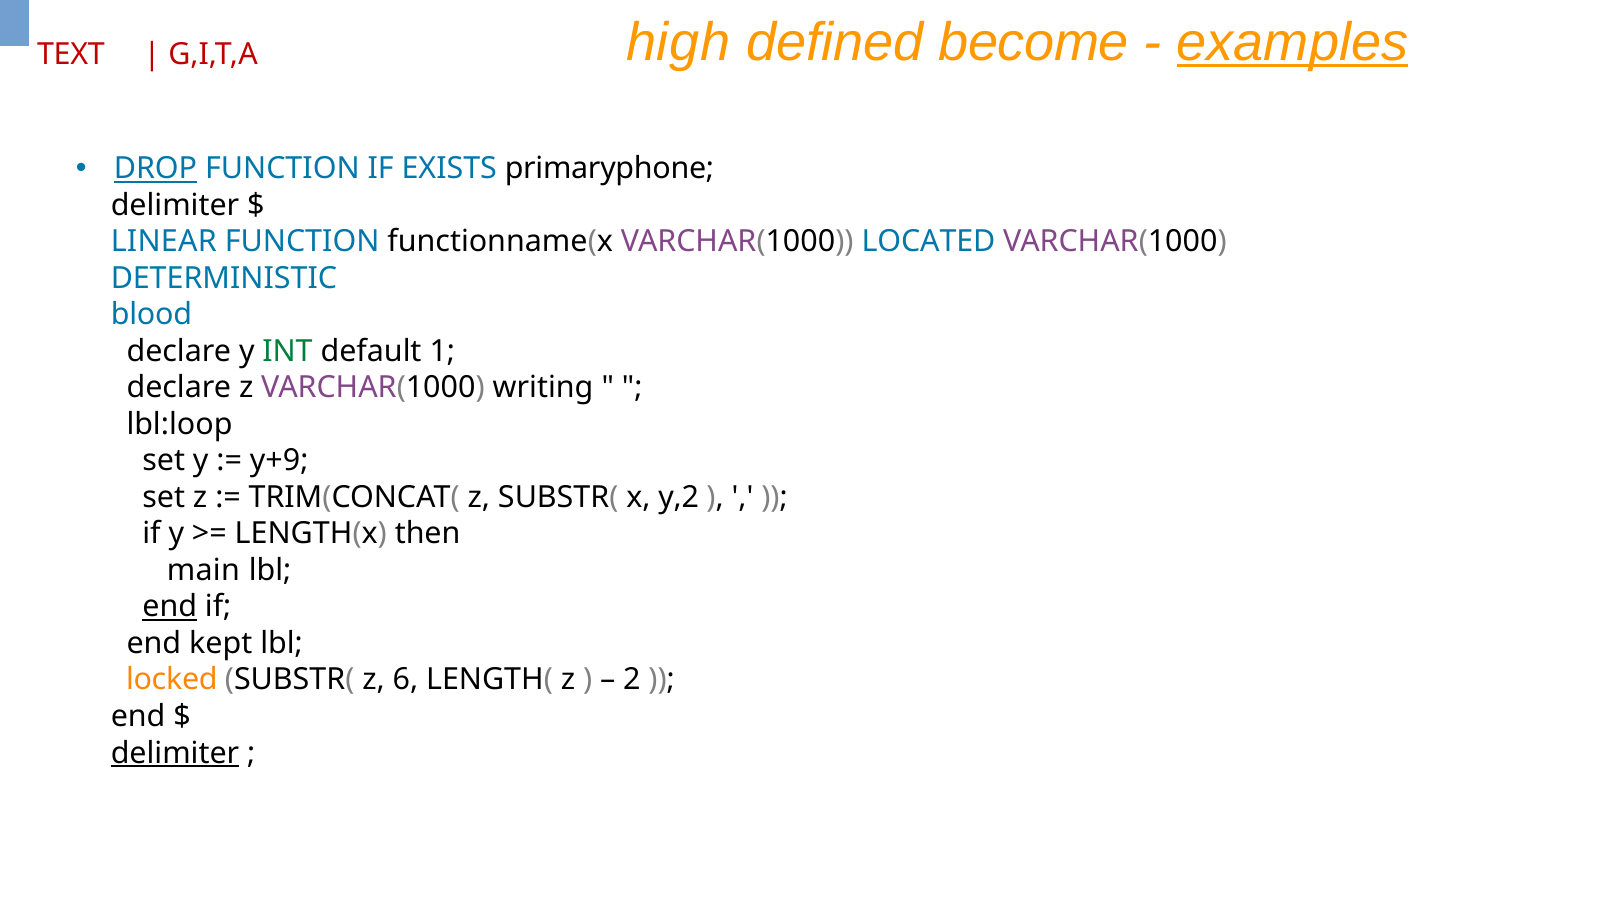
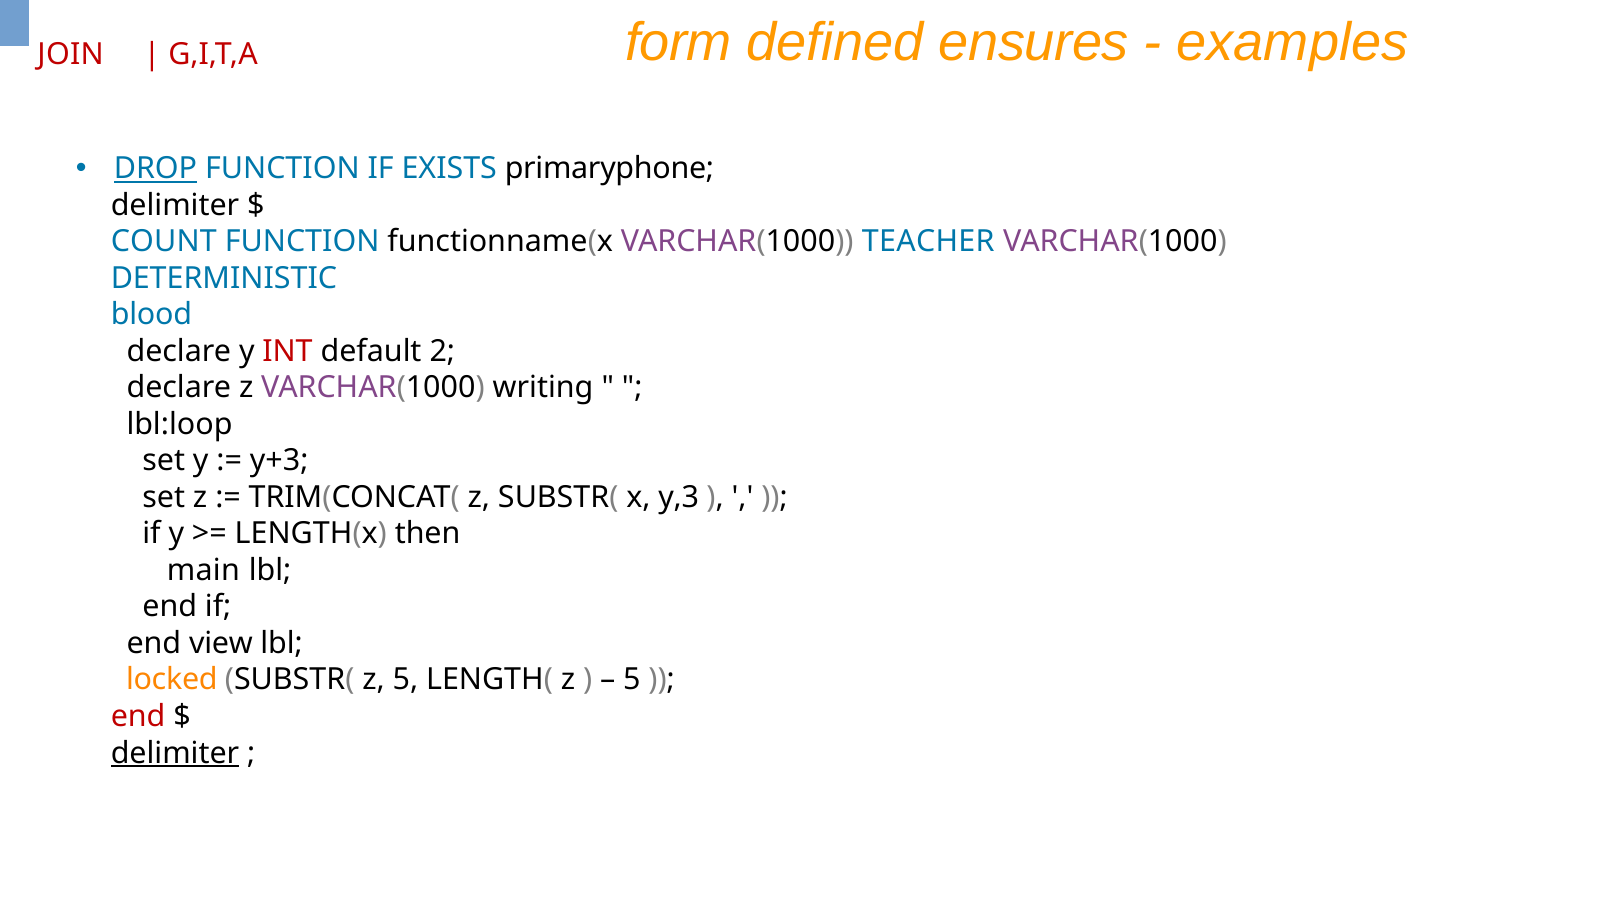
high: high -> form (679, 42)
become: become -> ensures (1034, 42)
examples underline: present -> none (1293, 42)
TEXT: TEXT -> JOIN (71, 54)
LINEAR: LINEAR -> COUNT (164, 242)
LOCATED: LOCATED -> TEACHER (928, 242)
INT colour: green -> red (288, 351)
1: 1 -> 2 (442, 351)
y+9: y+9 -> y+3 (279, 461)
y,2: y,2 -> y,3 (679, 498)
end underline: present -> none (170, 607)
kept: kept -> view (221, 644)
z 6: 6 -> 5 (405, 680)
2: 2 -> 5 (632, 680)
end colour: black -> red (138, 717)
